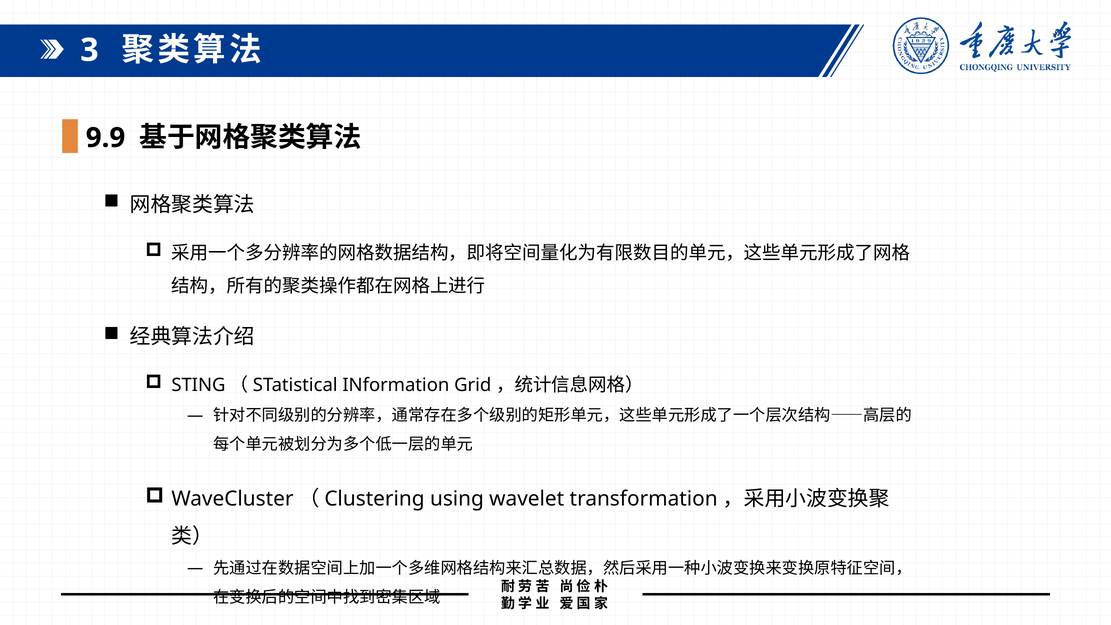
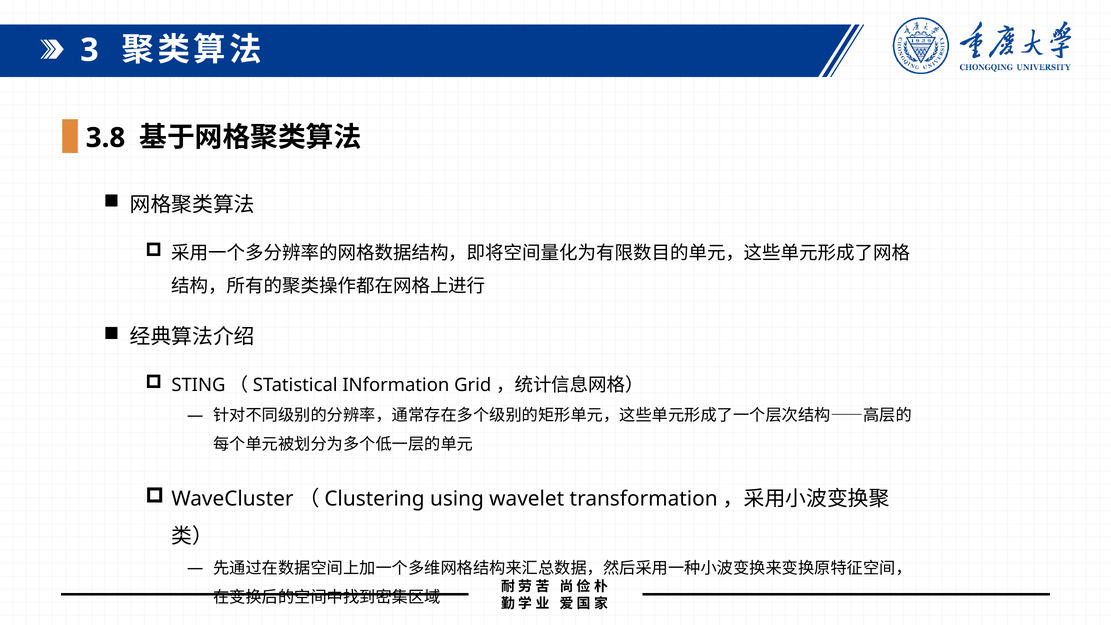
9.9: 9.9 -> 3.8 (106, 138)
